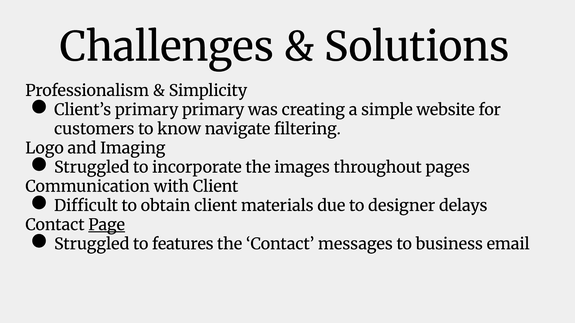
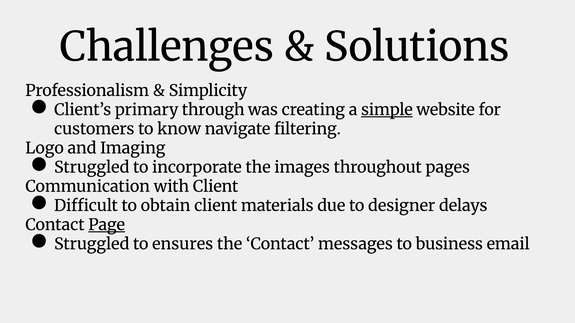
primary primary: primary -> through (213, 110)
simple underline: none -> present (387, 110)
features: features -> ensures (183, 244)
